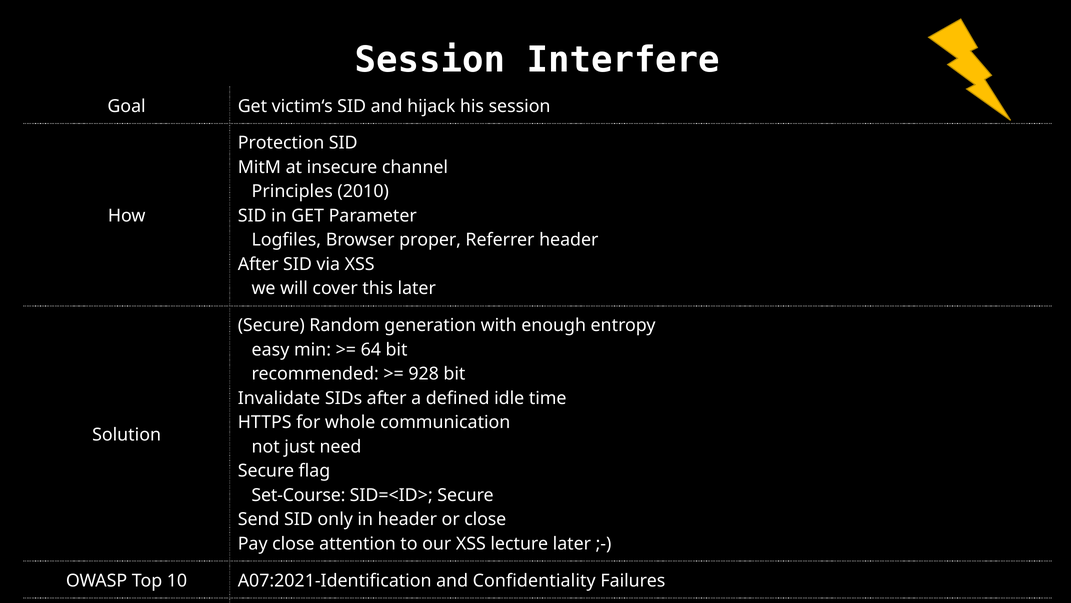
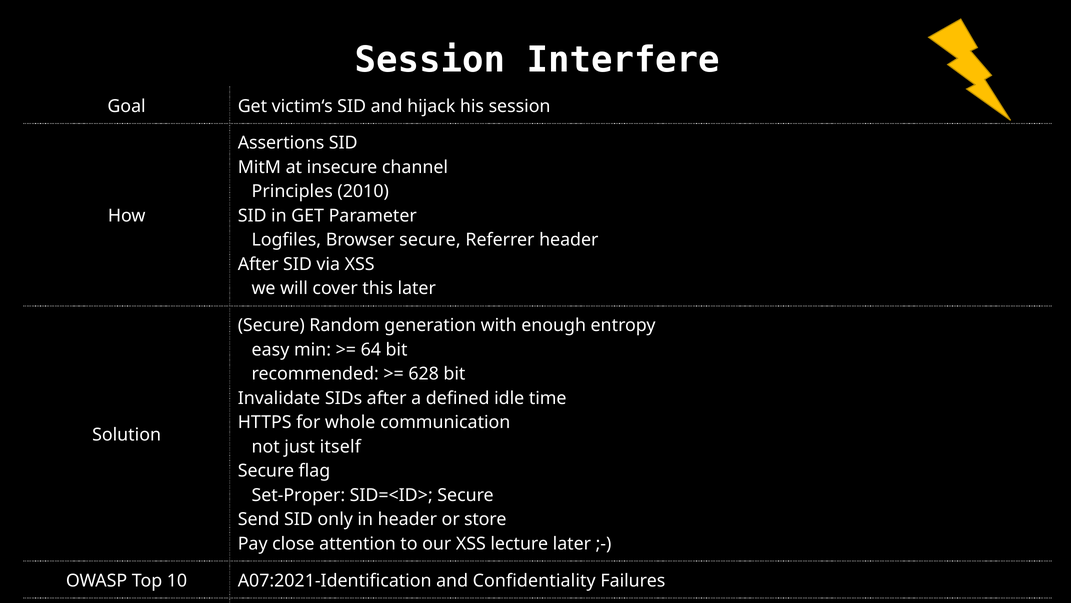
Protection: Protection -> Assertions (281, 143)
Browser proper: proper -> secure (430, 240)
928: 928 -> 628 (424, 374)
need: need -> itself (340, 446)
Set-Course: Set-Course -> Set-Proper (298, 495)
or close: close -> store (485, 519)
